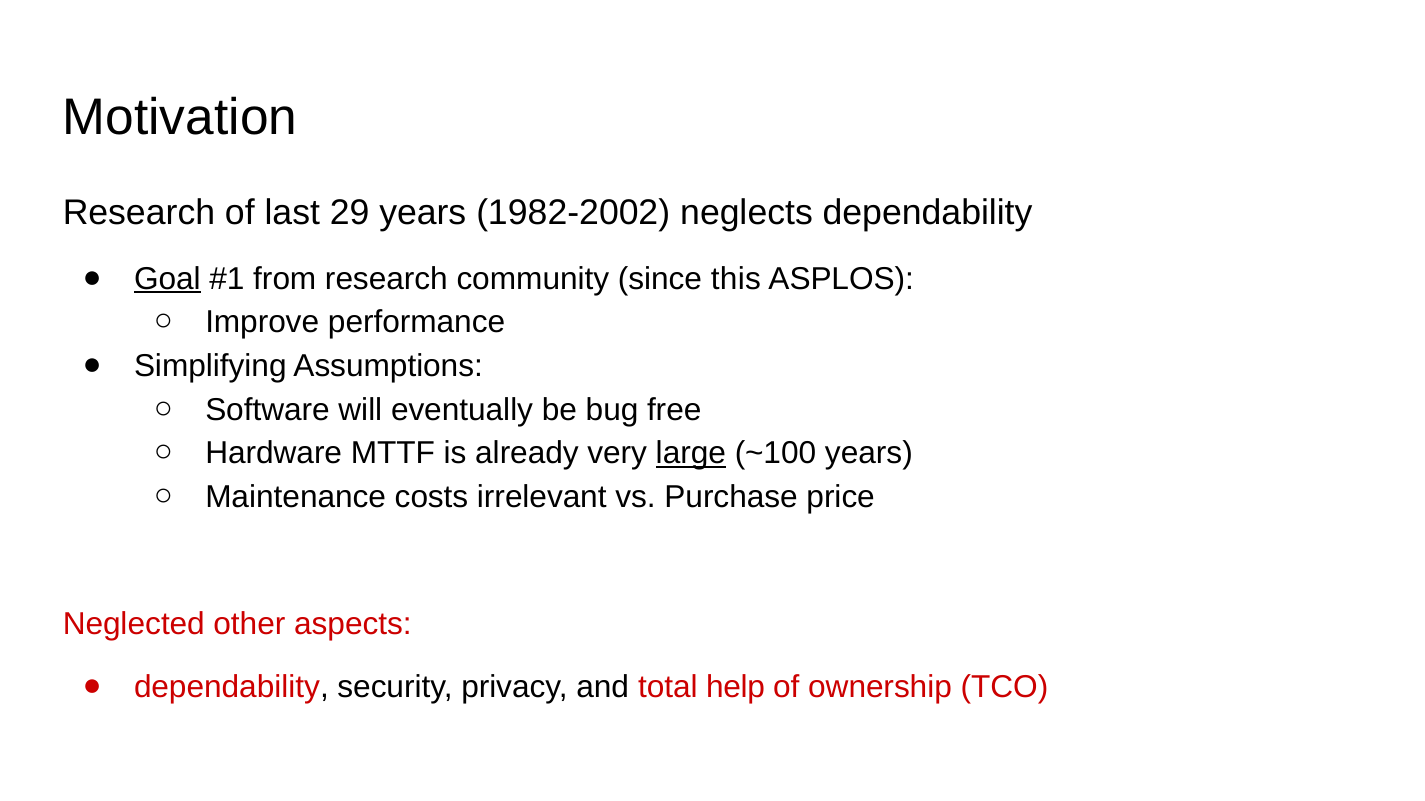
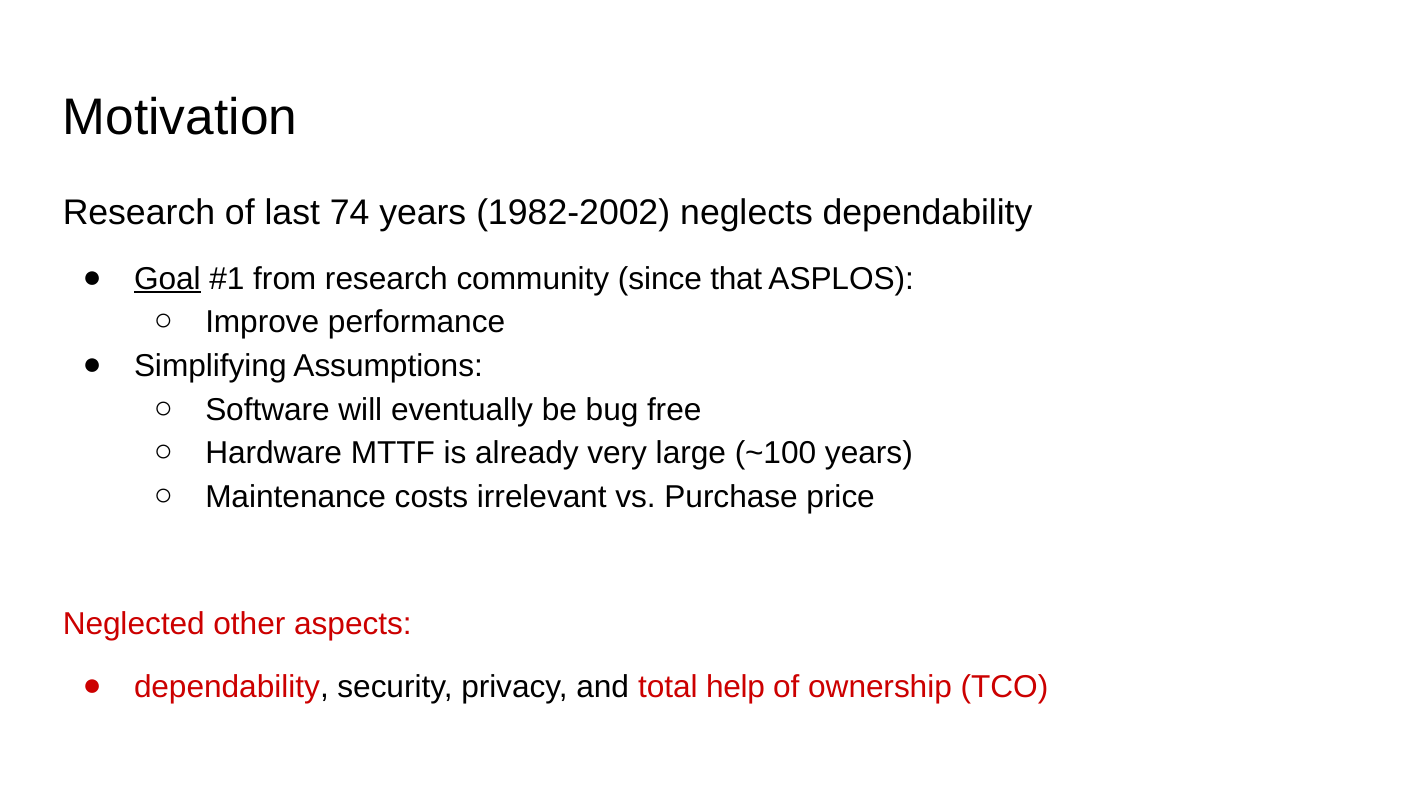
29: 29 -> 74 (350, 213)
this: this -> that (736, 279)
large underline: present -> none (691, 454)
